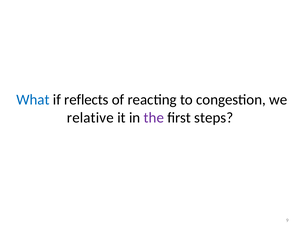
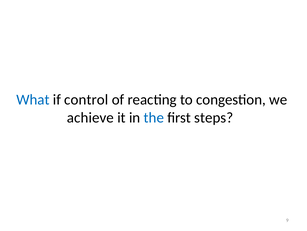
reflects: reflects -> control (86, 99)
relative: relative -> achieve (90, 117)
the colour: purple -> blue (154, 117)
